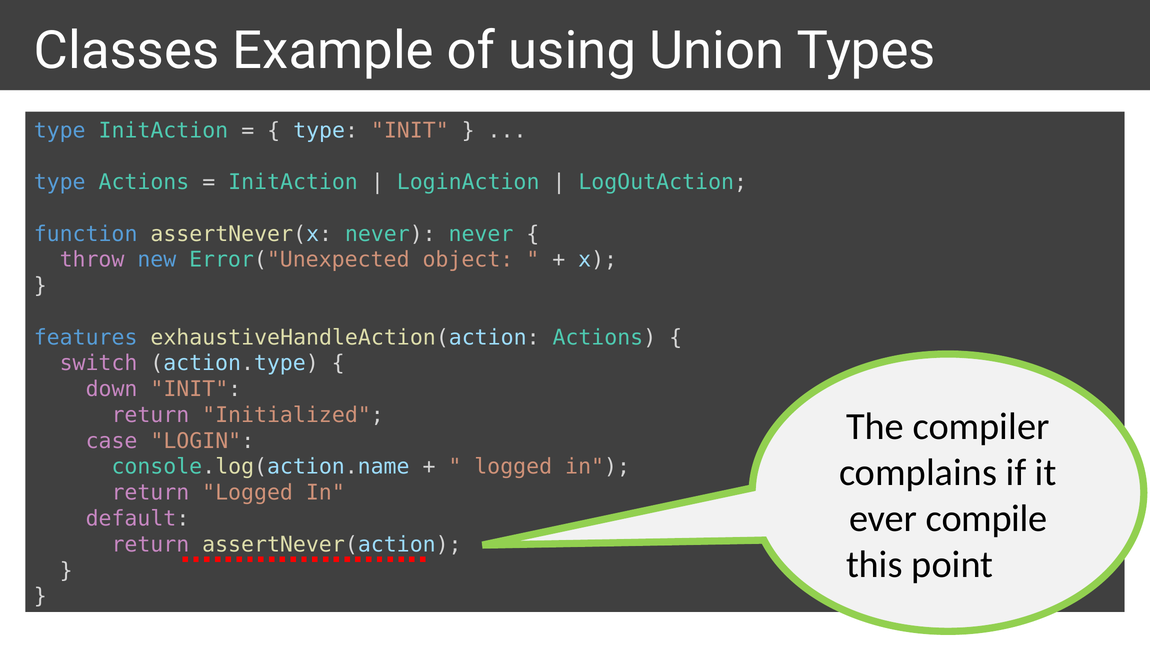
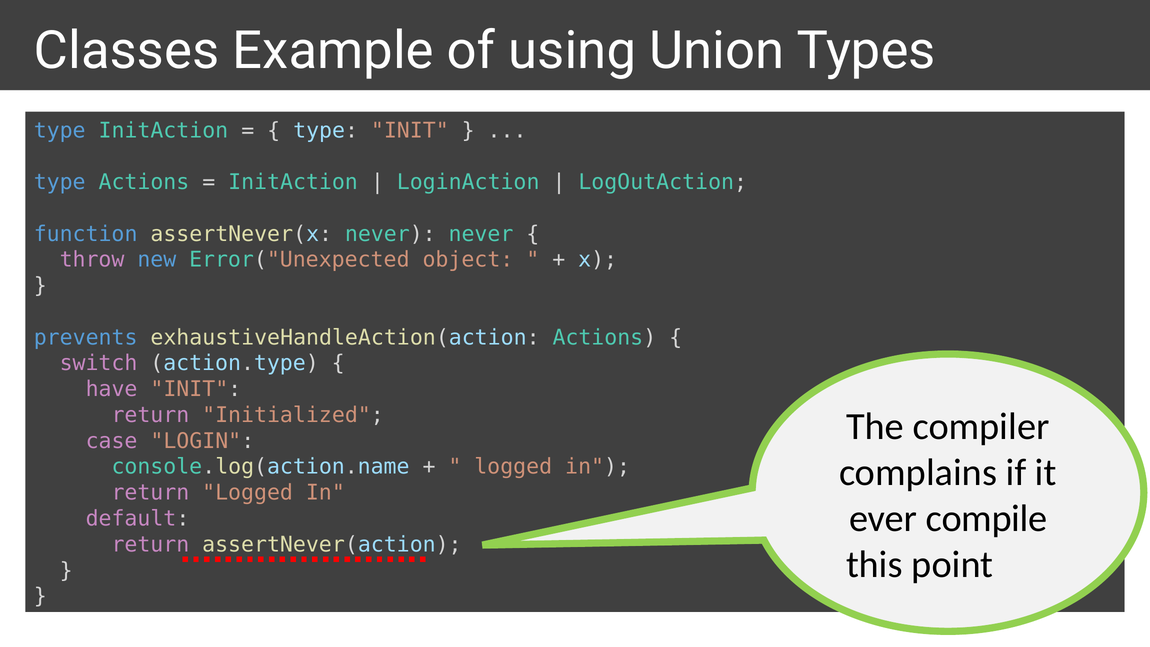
features: features -> prevents (86, 337)
down: down -> have (112, 389)
